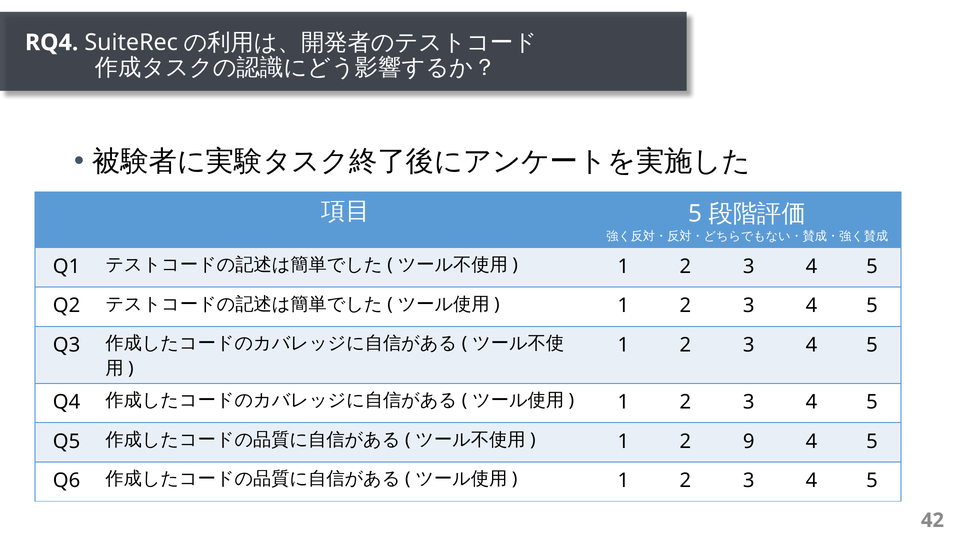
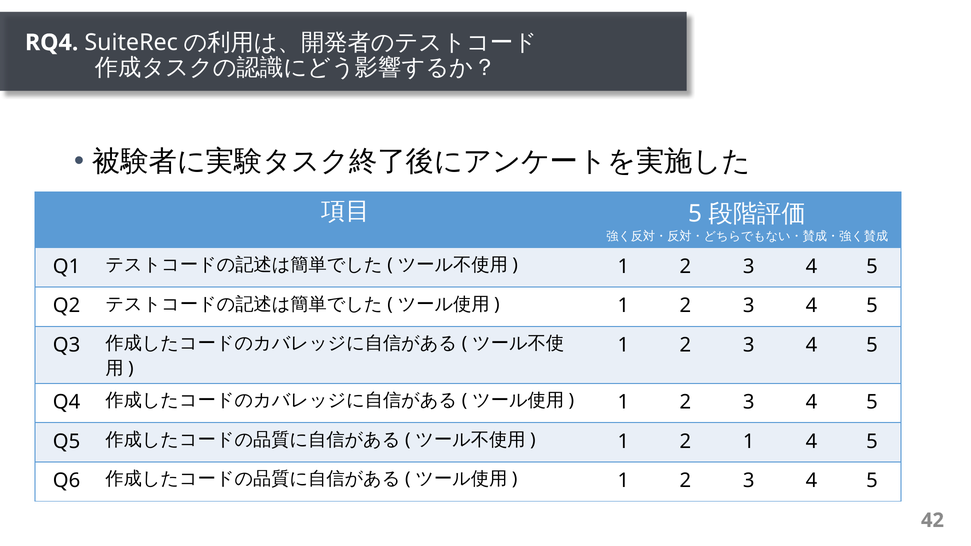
2 9: 9 -> 1 (749, 442)
